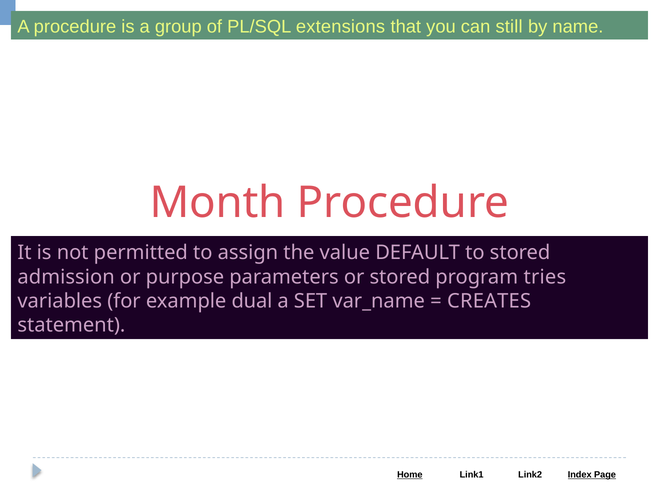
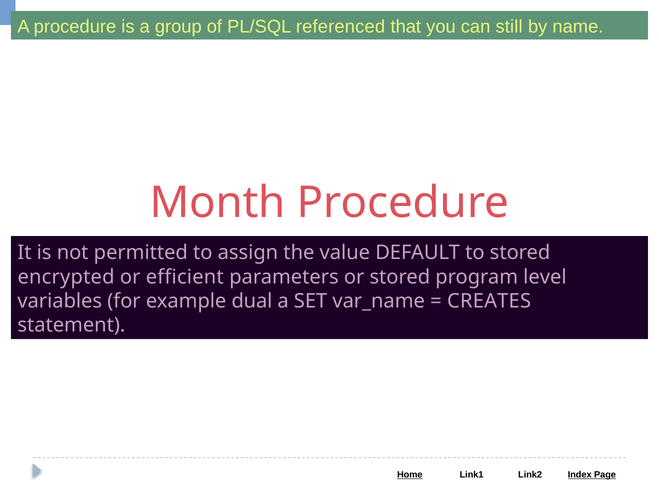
extensions: extensions -> referenced (341, 26)
admission: admission -> encrypted (66, 277)
purpose: purpose -> efficient (185, 277)
tries: tries -> level (545, 277)
